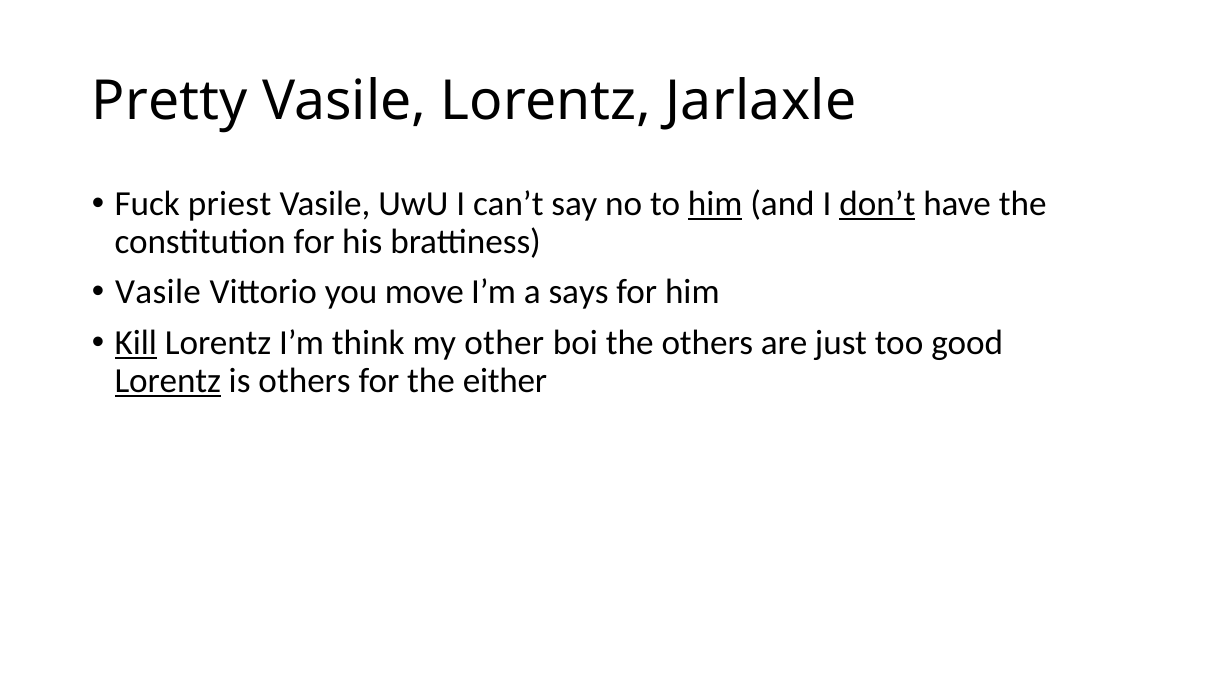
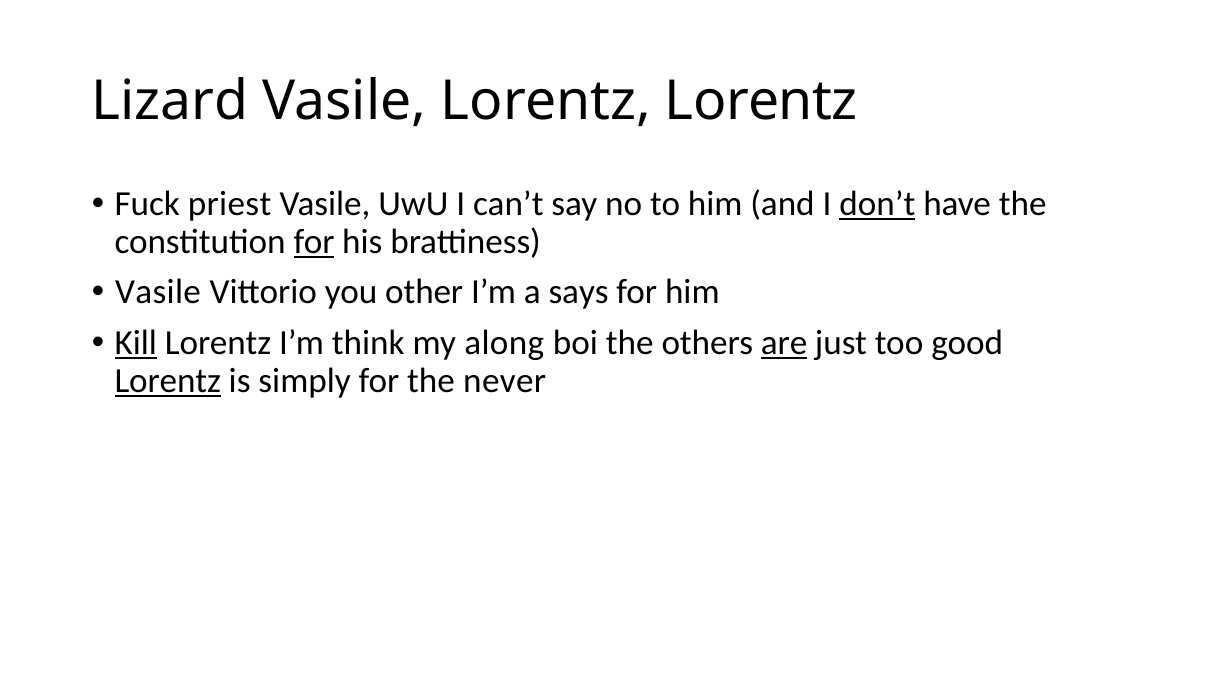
Pretty: Pretty -> Lizard (170, 101)
Lorentz Jarlaxle: Jarlaxle -> Lorentz (761, 101)
him underline: present -> none (715, 204)
for underline: none -> present (314, 242)
move: move -> other (424, 292)
other: other -> along (504, 343)
are underline: none -> present (784, 343)
is others: others -> simply (305, 381)
either: either -> never (505, 381)
